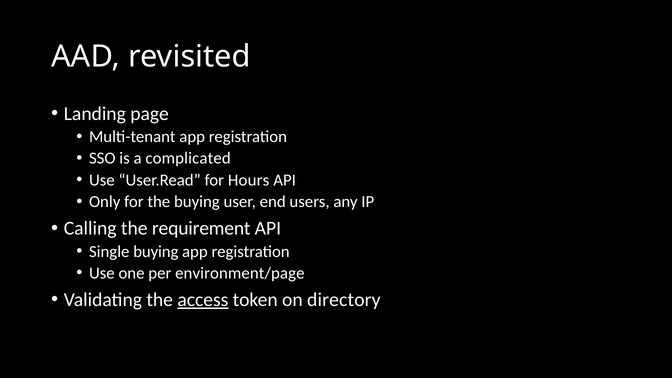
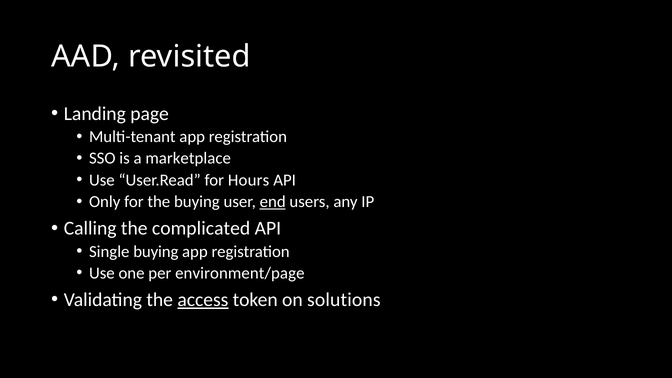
complicated: complicated -> marketplace (188, 158)
end underline: none -> present (273, 202)
requirement: requirement -> complicated (201, 228)
directory: directory -> solutions (344, 300)
